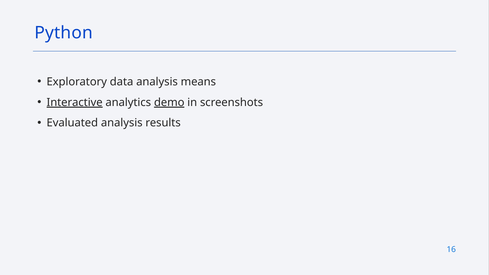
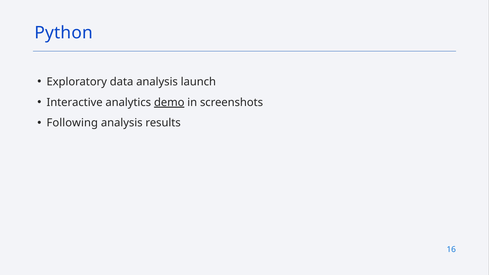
means: means -> launch (198, 82)
Interactive underline: present -> none (75, 102)
Evaluated: Evaluated -> Following (72, 123)
